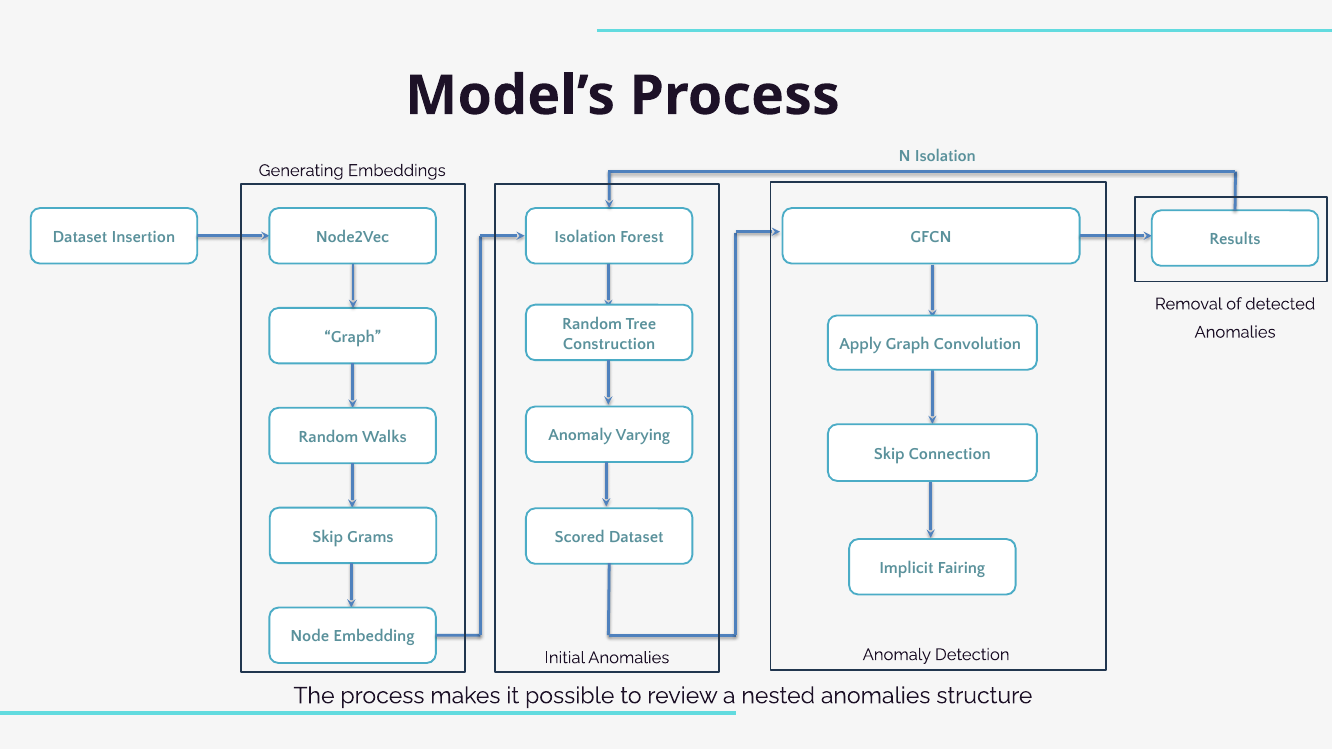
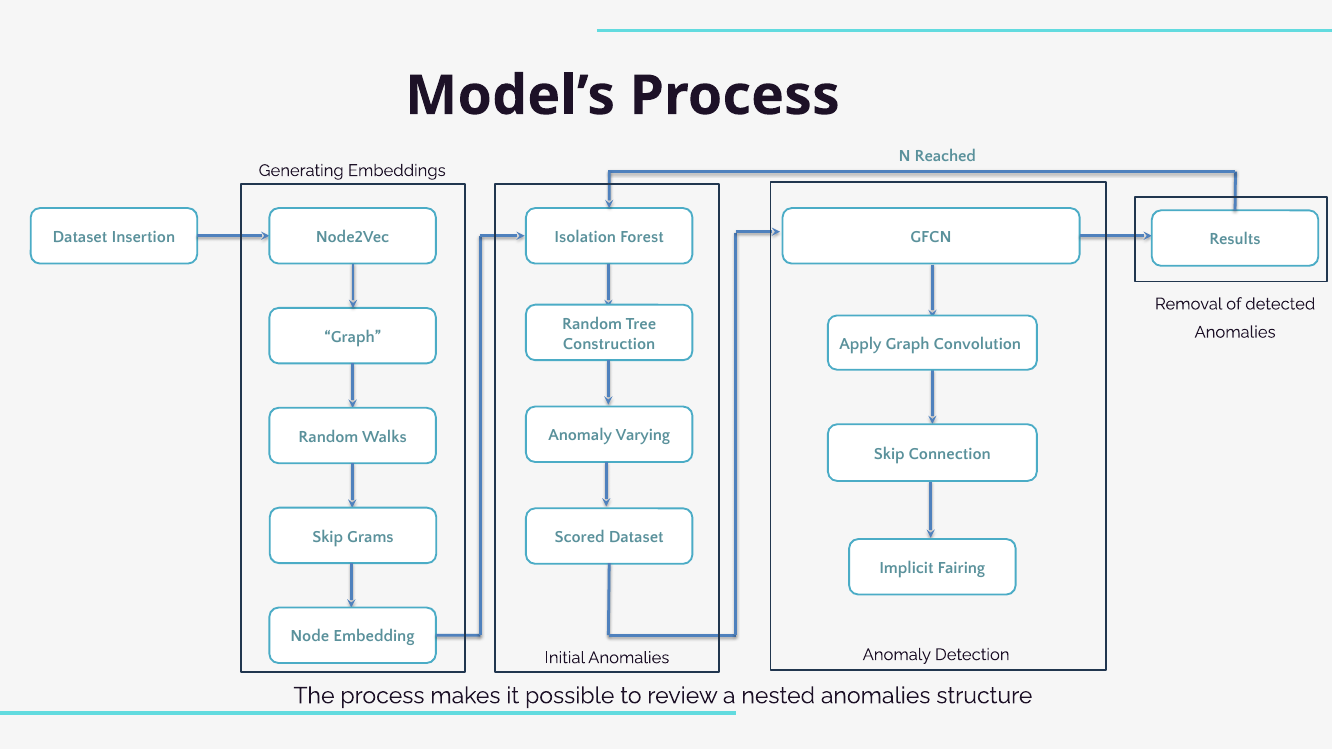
N Isolation: Isolation -> Reached (945, 156)
